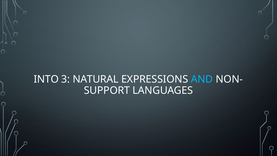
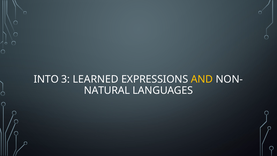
NATURAL: NATURAL -> LEARNED (96, 79)
AND colour: light blue -> yellow (202, 79)
SUPPORT: SUPPORT -> NATURAL (107, 90)
